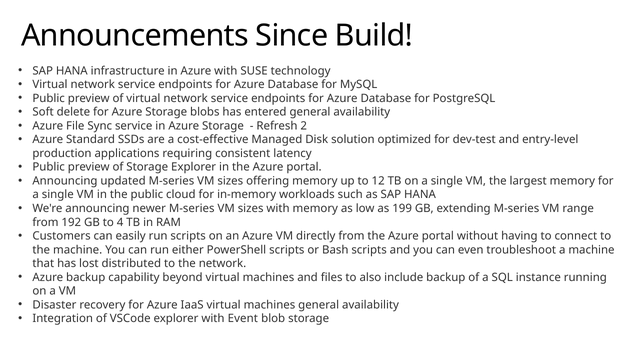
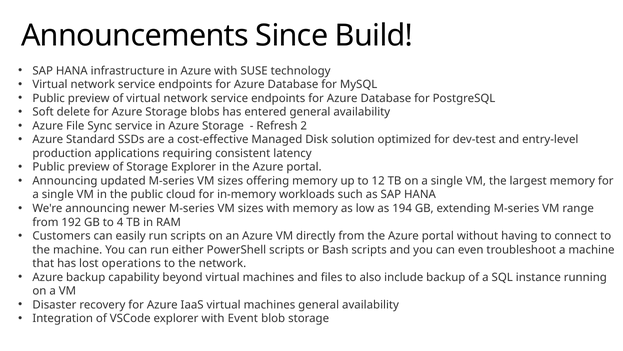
199: 199 -> 194 (402, 208)
distributed: distributed -> operations (131, 263)
